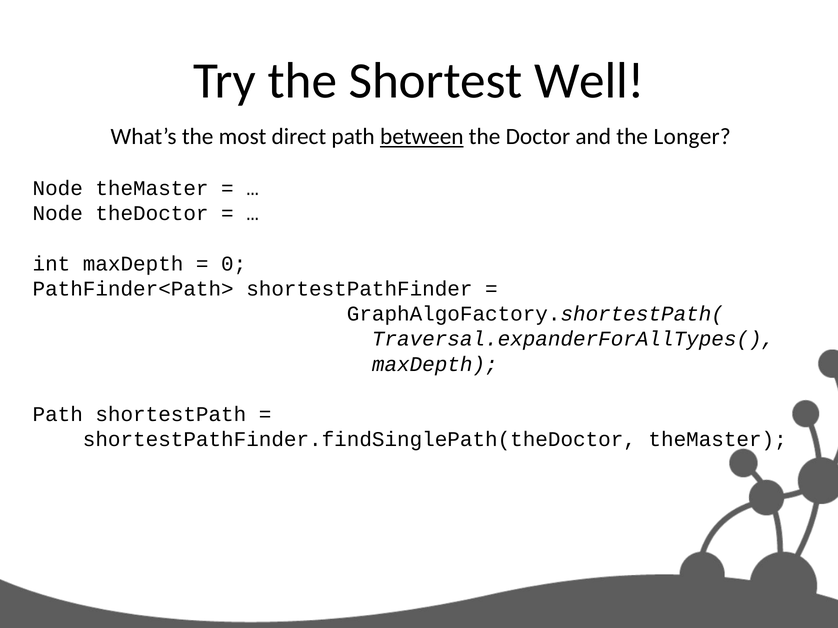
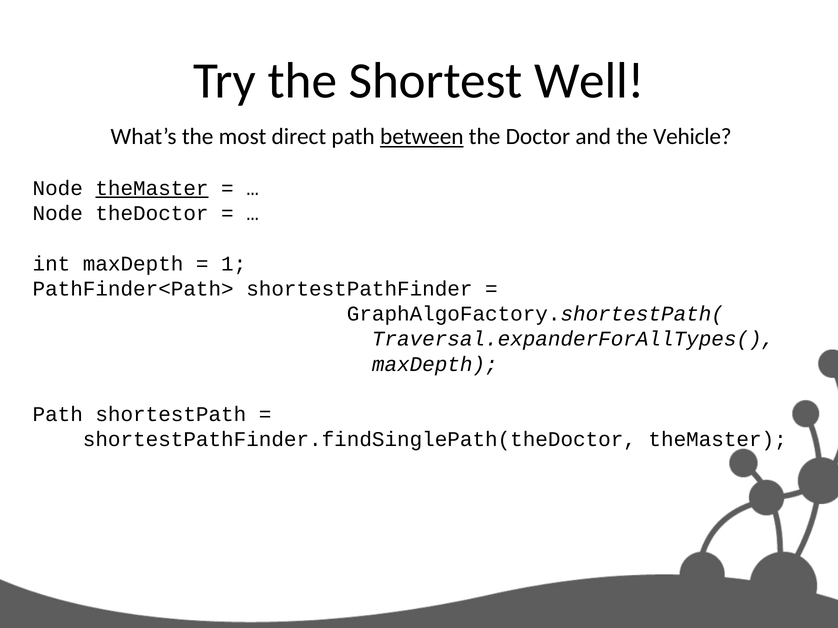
Longer: Longer -> Vehicle (692, 137)
theMaster underline: none -> present (152, 188)
0: 0 -> 1 (234, 264)
